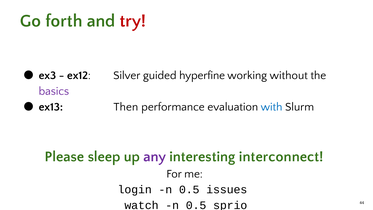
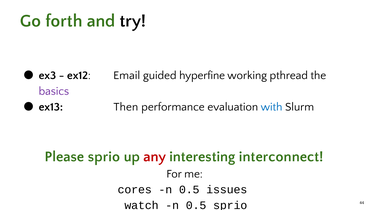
try colour: red -> black (133, 21)
Silver: Silver -> Email (127, 75)
without: without -> pthread (289, 75)
Please sleep: sleep -> sprio (104, 156)
any colour: purple -> red (155, 156)
login: login -> cores (135, 190)
